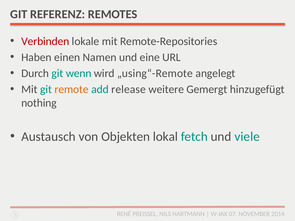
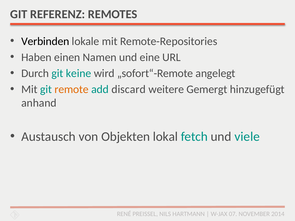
Verbinden colour: red -> black (45, 41)
wenn: wenn -> keine (79, 73)
„using“-Remote: „using“-Remote -> „sofort“-Remote (155, 73)
release: release -> discard (129, 89)
nothing: nothing -> anhand (39, 103)
